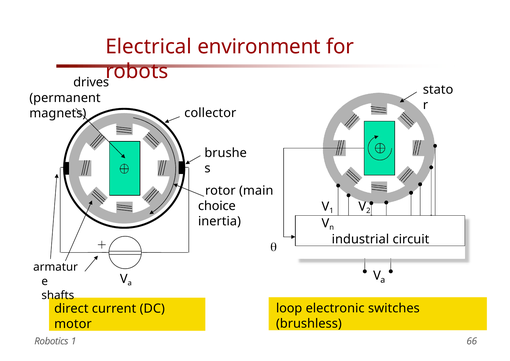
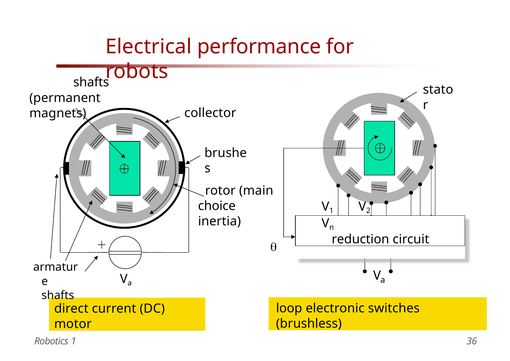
environment: environment -> performance (259, 47)
drives: drives -> shafts (91, 82)
industrial: industrial -> reduction (360, 239)
66: 66 -> 36 (472, 341)
